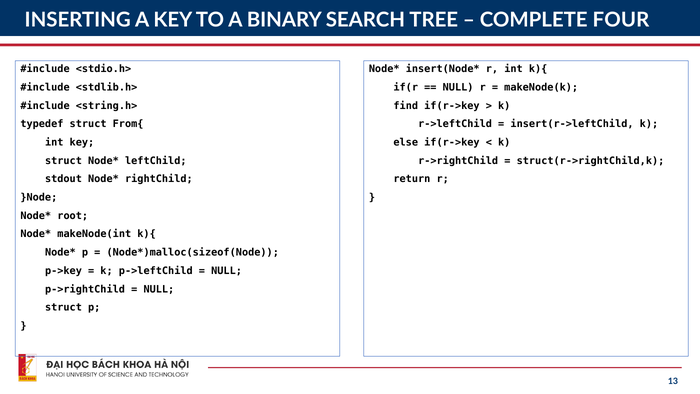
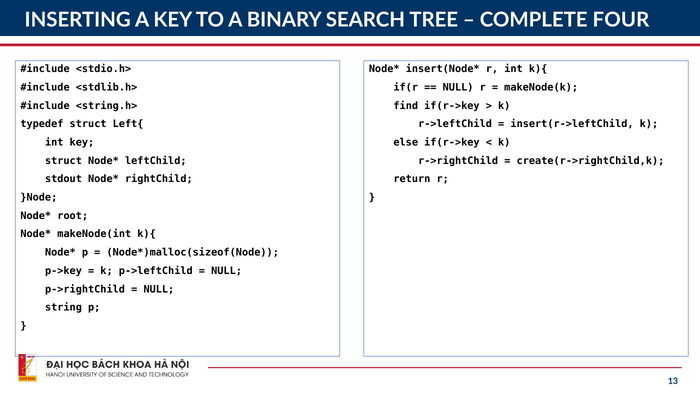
From{: From{ -> Left{ (128, 124)
struct(r->rightChild,k: struct(r->rightChild,k -> create(r->rightChild,k (590, 161)
struct: struct -> string (63, 307)
